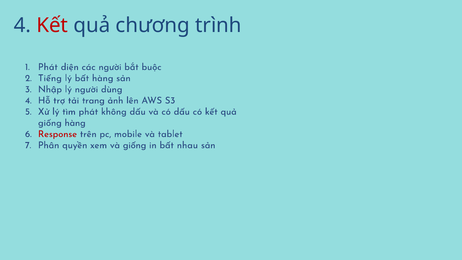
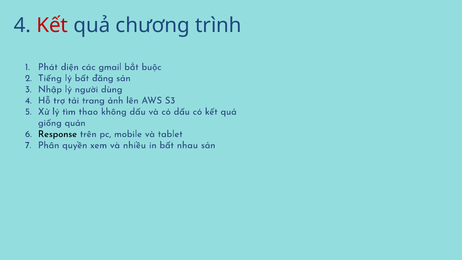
các người: người -> gmail (110, 67)
bất hàng: hàng -> đăng (103, 78)
tìm phát: phát -> thao (88, 112)
giống hàng: hàng -> quản (75, 123)
Response colour: red -> black (58, 134)
và giống: giống -> nhiều (134, 145)
